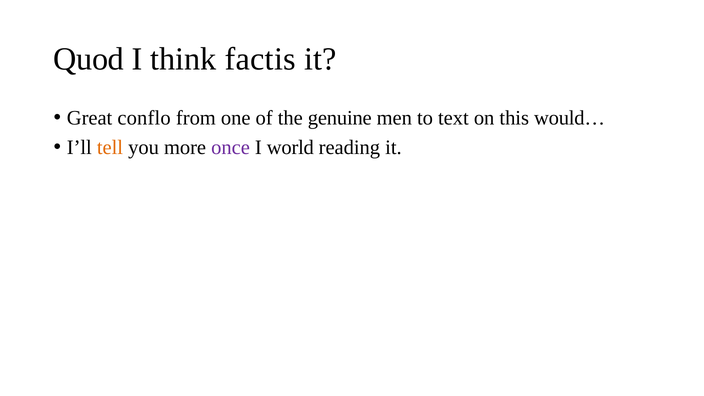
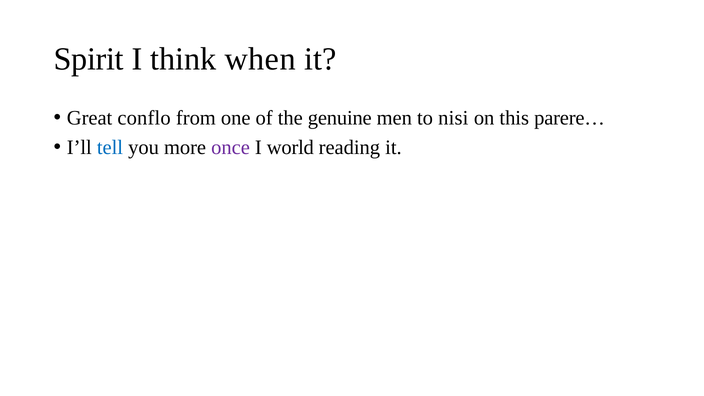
Quod: Quod -> Spirit (89, 59)
factis: factis -> when (260, 59)
text: text -> nisi (453, 118)
would…: would… -> parere… (570, 118)
tell colour: orange -> blue (110, 147)
